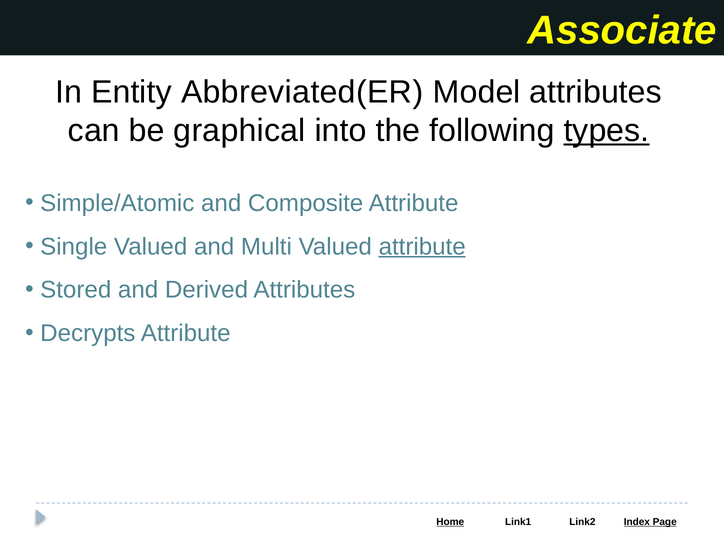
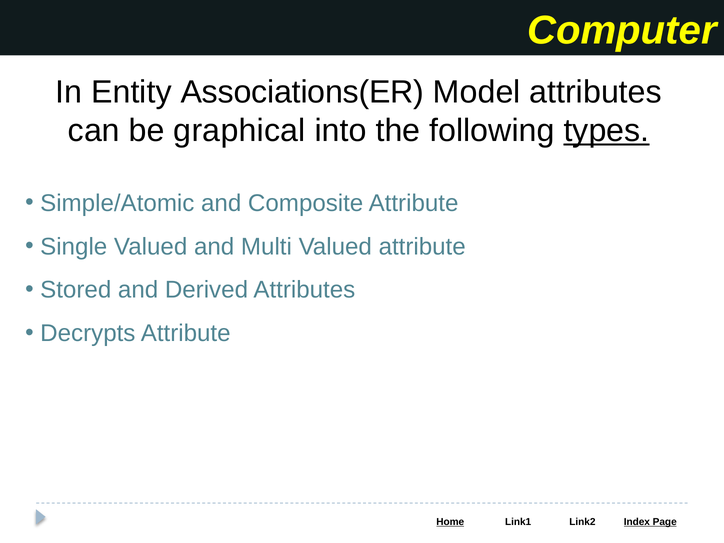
Associate: Associate -> Computer (622, 31)
Abbreviated(ER: Abbreviated(ER -> Associations(ER (302, 92)
attribute underline: present -> none (422, 247)
